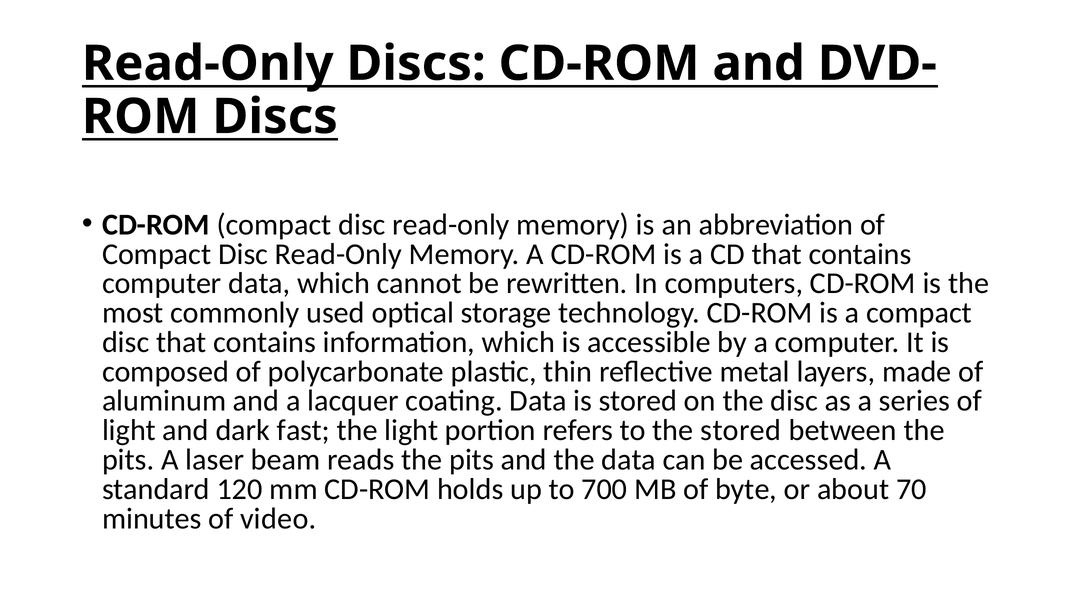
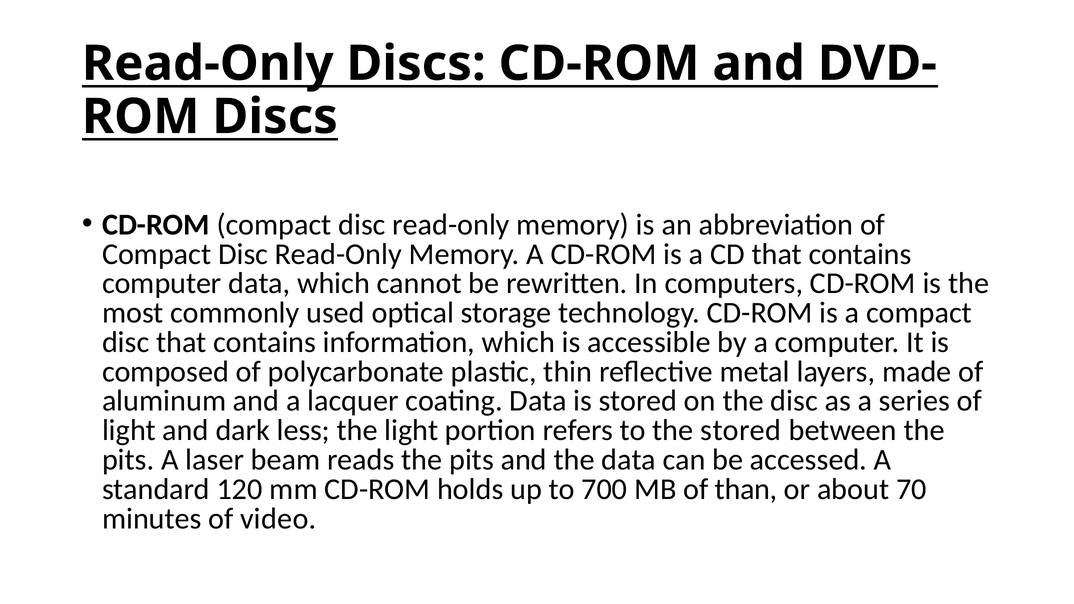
fast: fast -> less (303, 430)
byte: byte -> than (746, 489)
